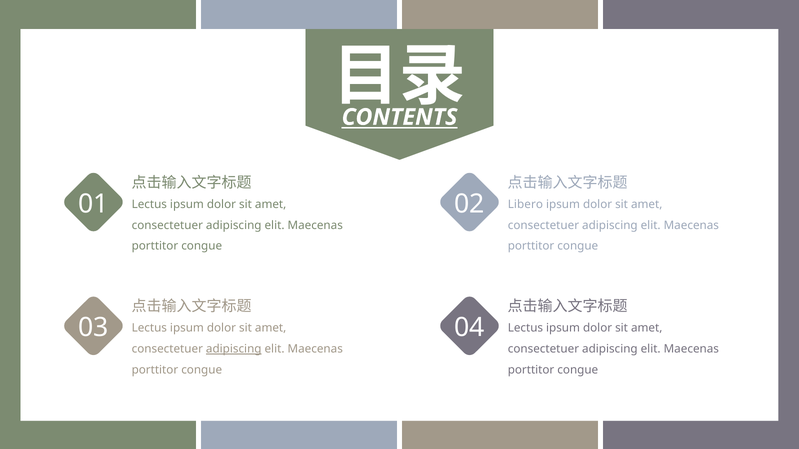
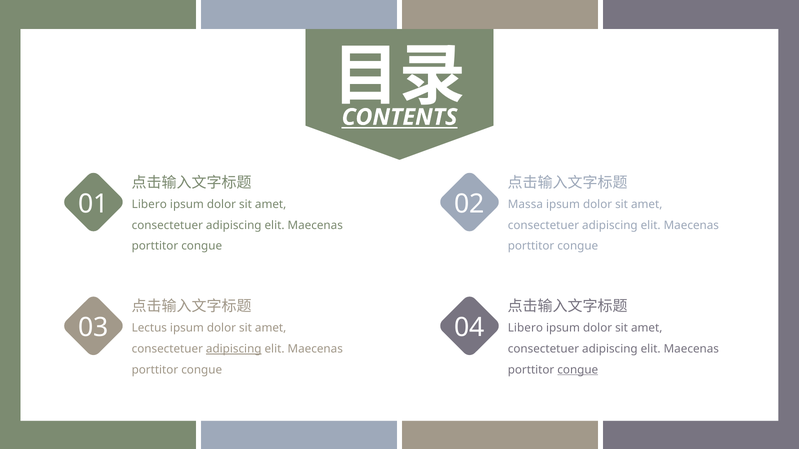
Lectus: Lectus -> Libero (149, 204)
Libero: Libero -> Massa (525, 204)
Lectus: Lectus -> Libero (525, 328)
congue underline: none -> present (578, 370)
